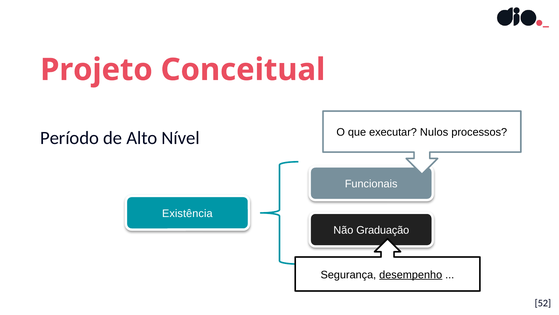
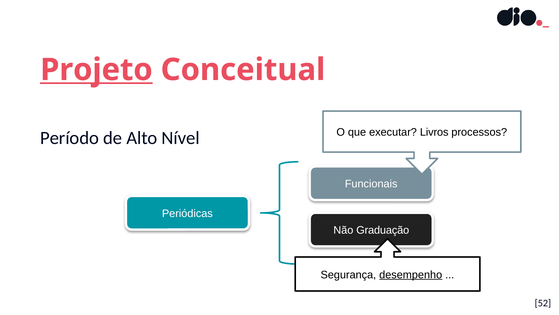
Projeto underline: none -> present (96, 70)
Nulos: Nulos -> Livros (434, 132)
Existência: Existência -> Periódicas (187, 213)
